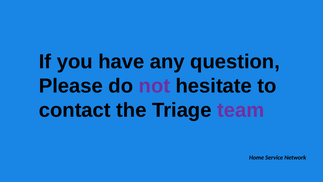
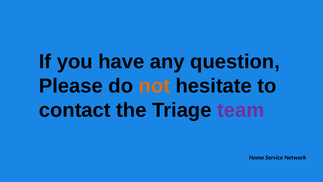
not colour: purple -> orange (154, 86)
